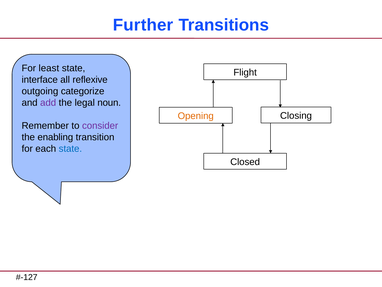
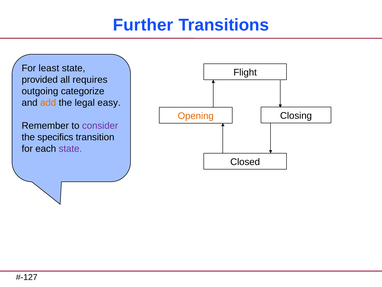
interface: interface -> provided (40, 80)
reflexive: reflexive -> requires (90, 80)
add colour: purple -> orange (48, 103)
noun: noun -> easy (109, 103)
enabling: enabling -> specifics (55, 137)
state colour: blue -> purple (70, 148)
